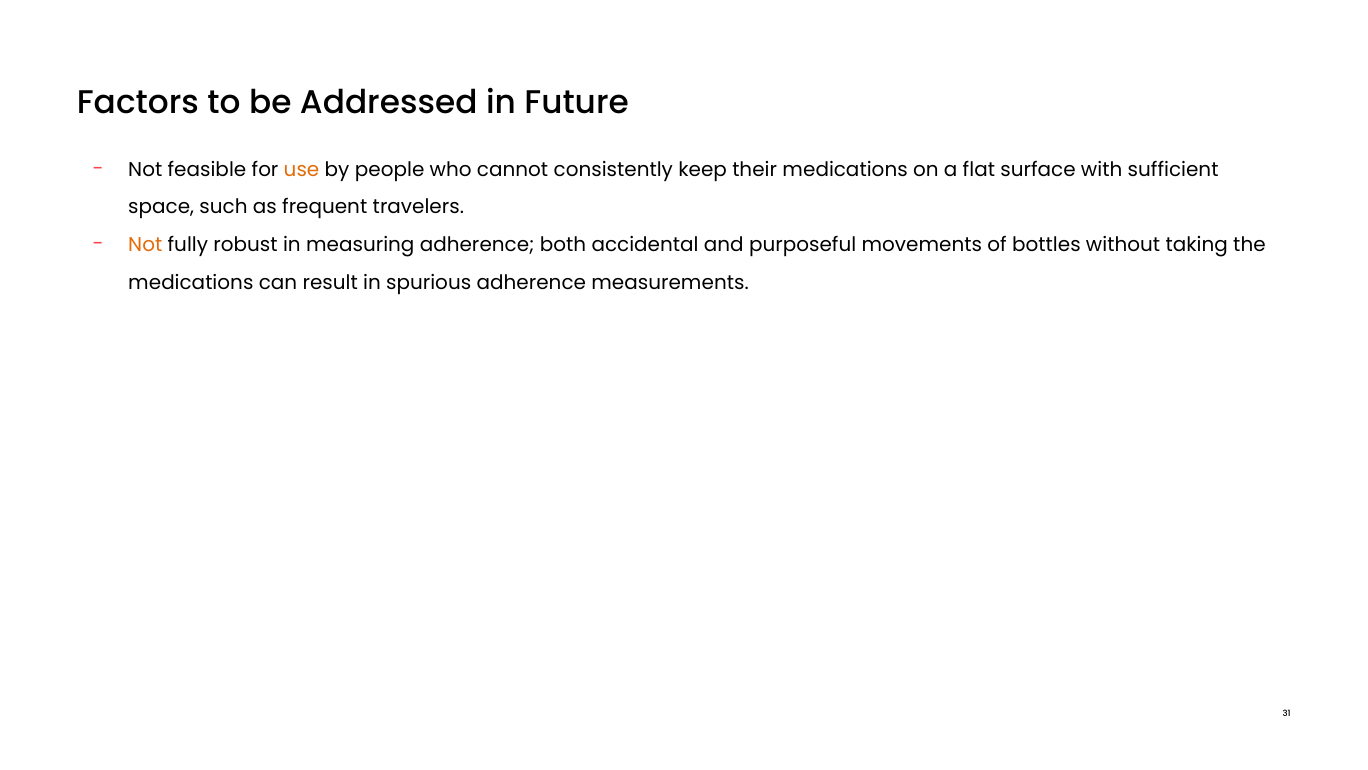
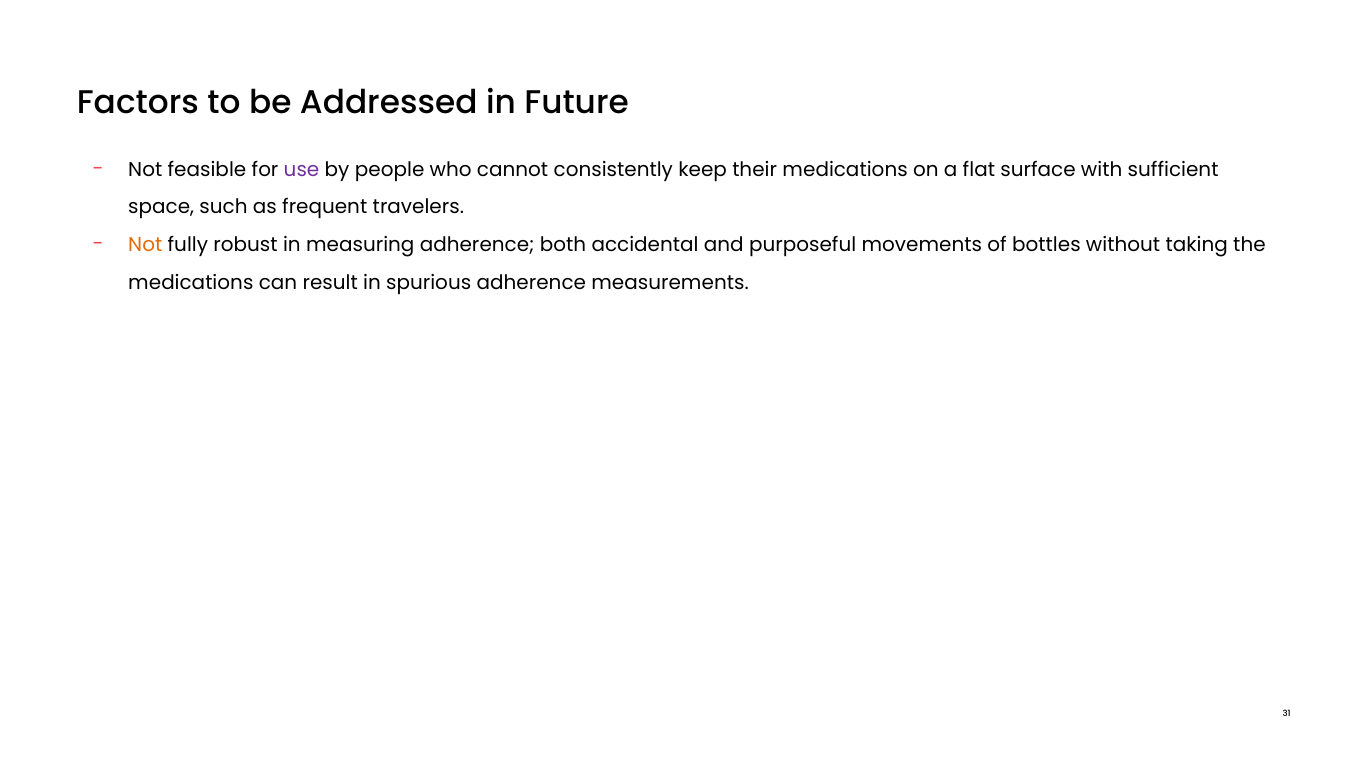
use colour: orange -> purple (302, 169)
